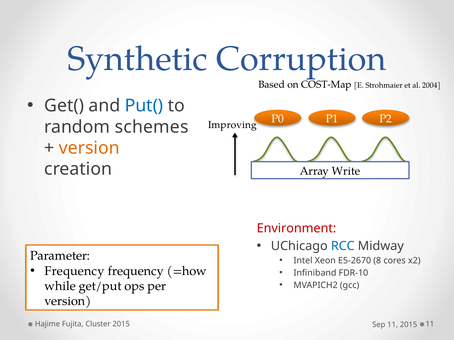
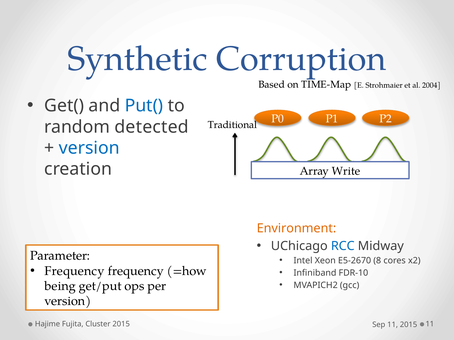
COST-Map: COST-Map -> TIME-Map (326, 85)
schemes: schemes -> detected (152, 127)
Improving: Improving -> Traditional (232, 125)
version colour: orange -> blue (89, 148)
Environment colour: red -> orange (296, 229)
while: while -> being (60, 286)
